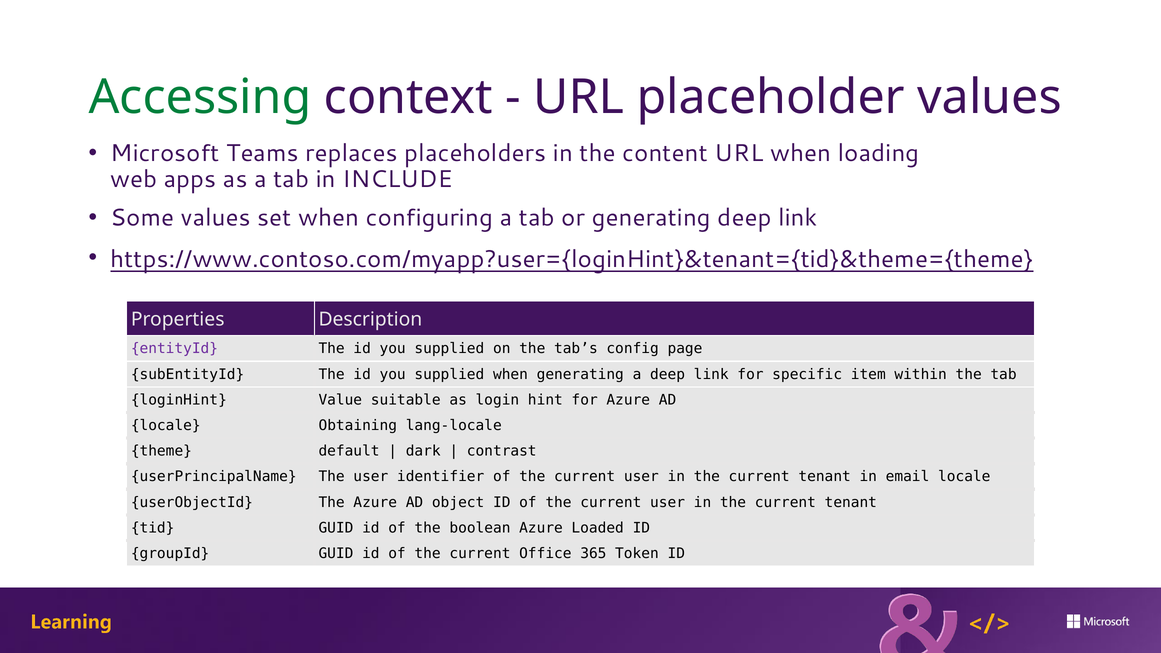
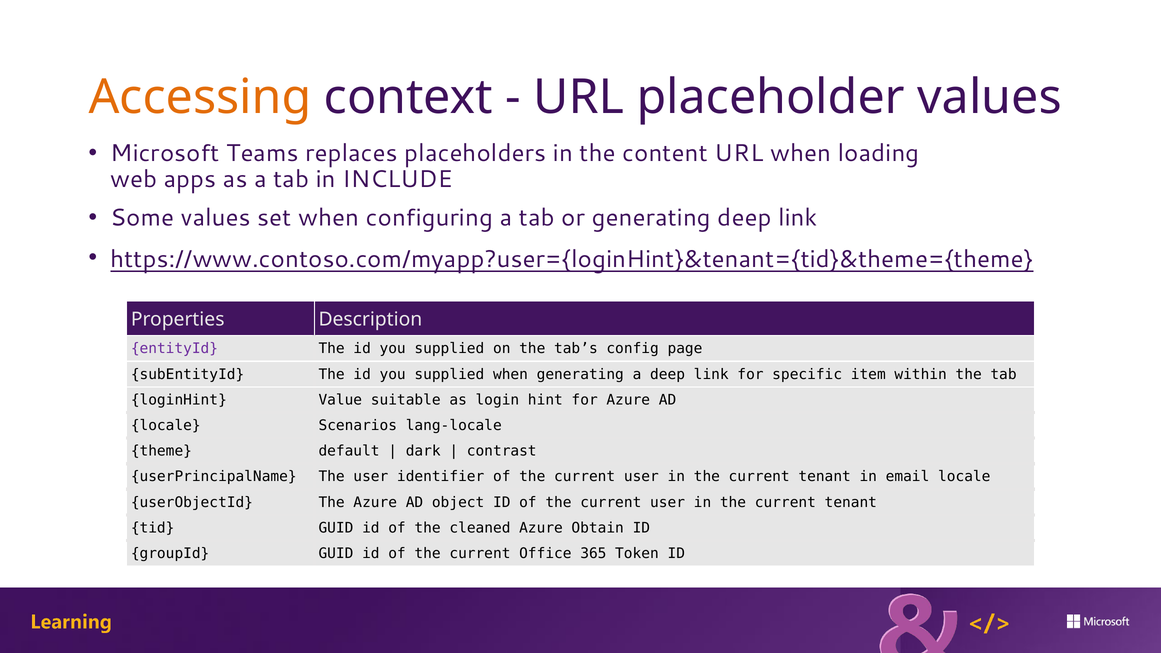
Accessing colour: green -> orange (200, 98)
Obtaining: Obtaining -> Scenarios (358, 425)
boolean: boolean -> cleaned (480, 528)
Loaded: Loaded -> Obtain (598, 528)
